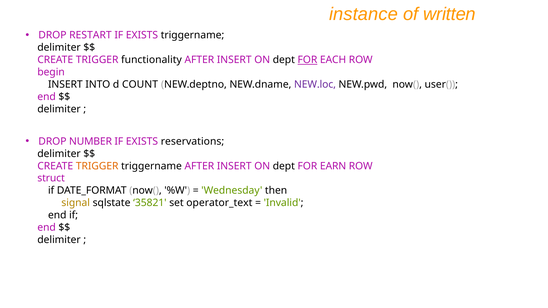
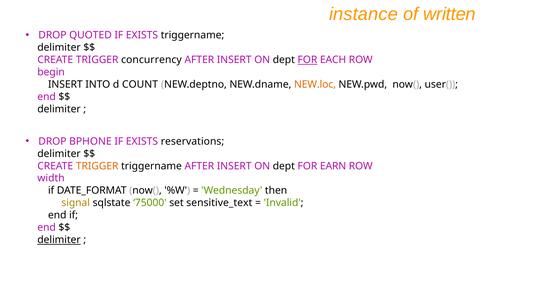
RESTART: RESTART -> QUOTED (90, 35)
functionality: functionality -> concurrency (151, 60)
NEW.loc colour: purple -> orange (315, 85)
NUMBER: NUMBER -> BPHONE (90, 141)
struct: struct -> width (51, 178)
35821: 35821 -> 75000 (150, 203)
operator_text: operator_text -> sensitive_text (219, 203)
delimiter underline: none -> present (59, 240)
